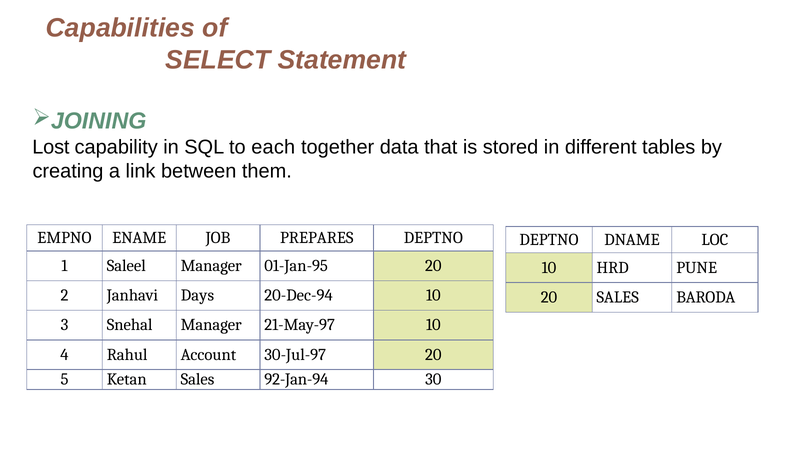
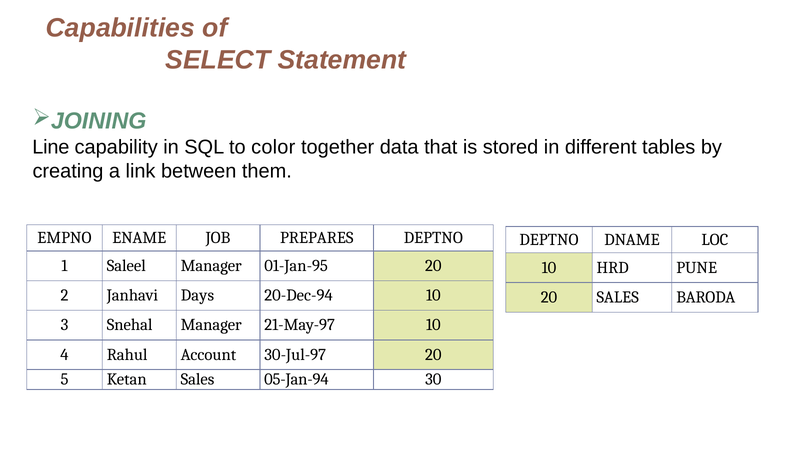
Lost: Lost -> Line (51, 147)
each: each -> color (273, 147)
92-Jan-94: 92-Jan-94 -> 05-Jan-94 (296, 379)
